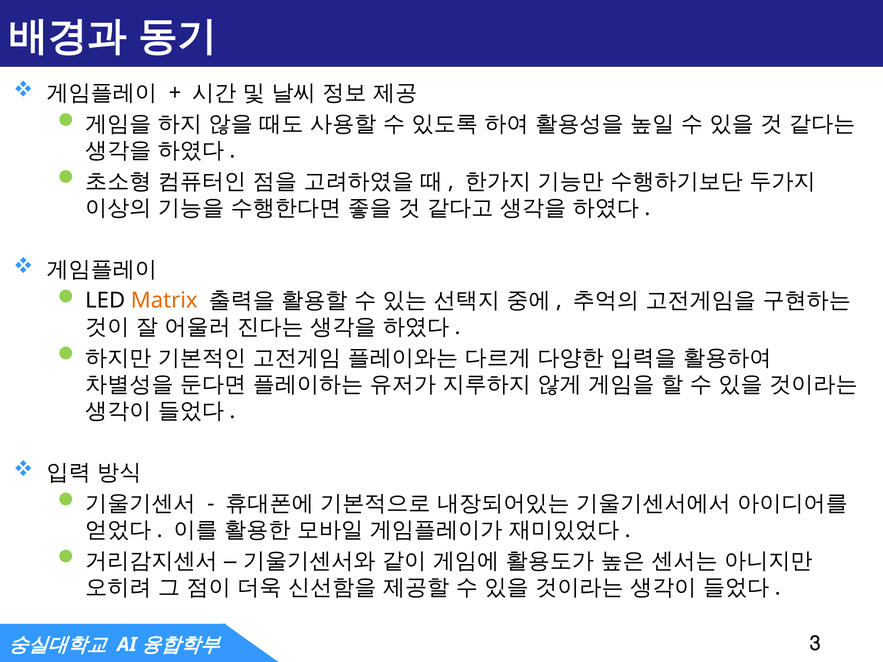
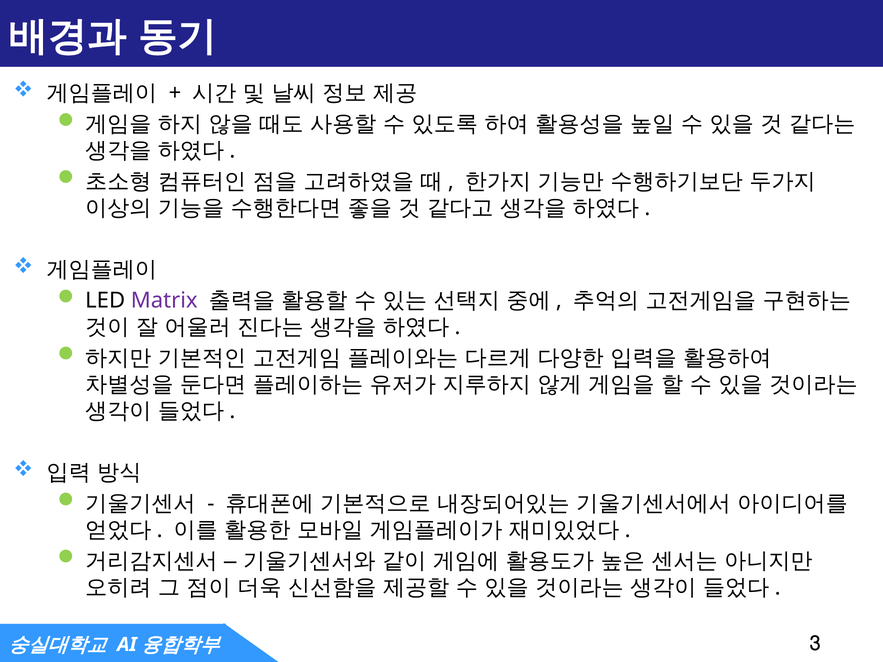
Matrix colour: orange -> purple (164, 301)
